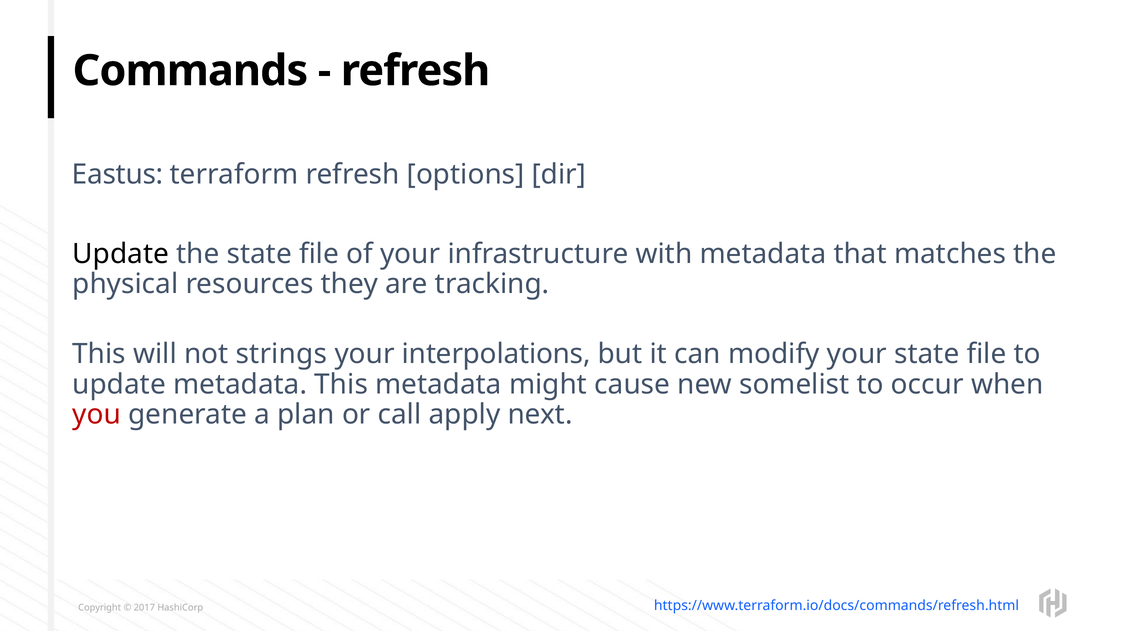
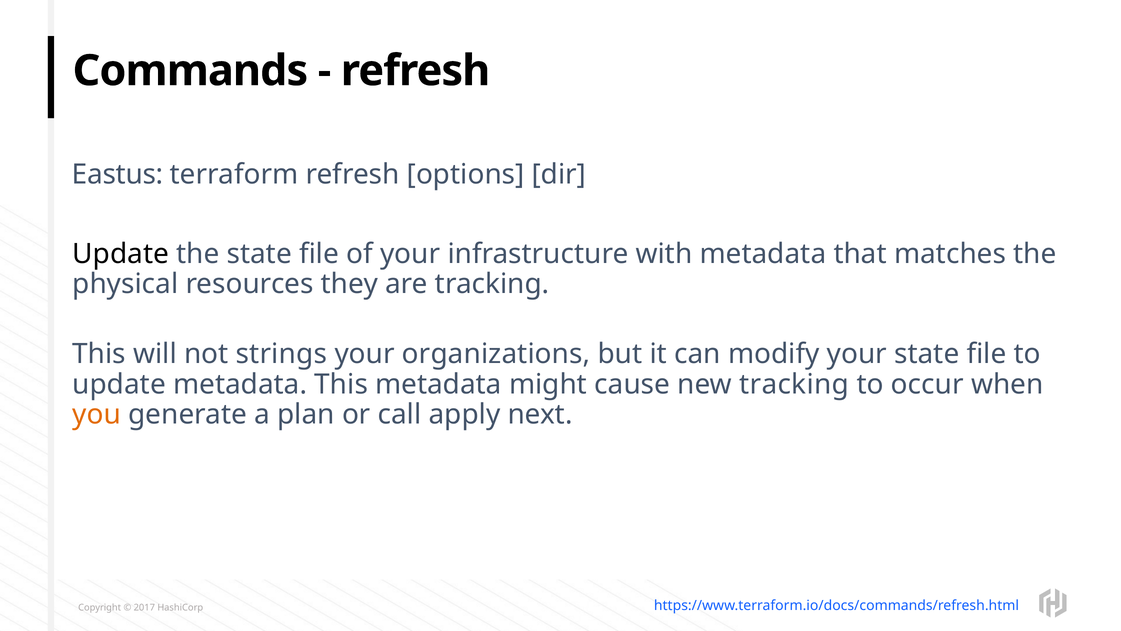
interpolations: interpolations -> organizations (496, 354)
new somelist: somelist -> tracking (794, 384)
you colour: red -> orange (97, 414)
